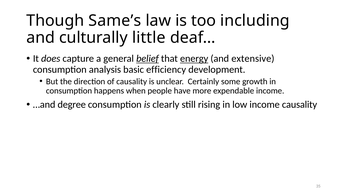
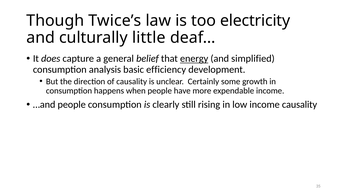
Same’s: Same’s -> Twice’s (115, 21)
including: including -> electricity (255, 21)
belief underline: present -> none (147, 59)
extensive: extensive -> simplified (253, 59)
…and degree: degree -> people (72, 105)
